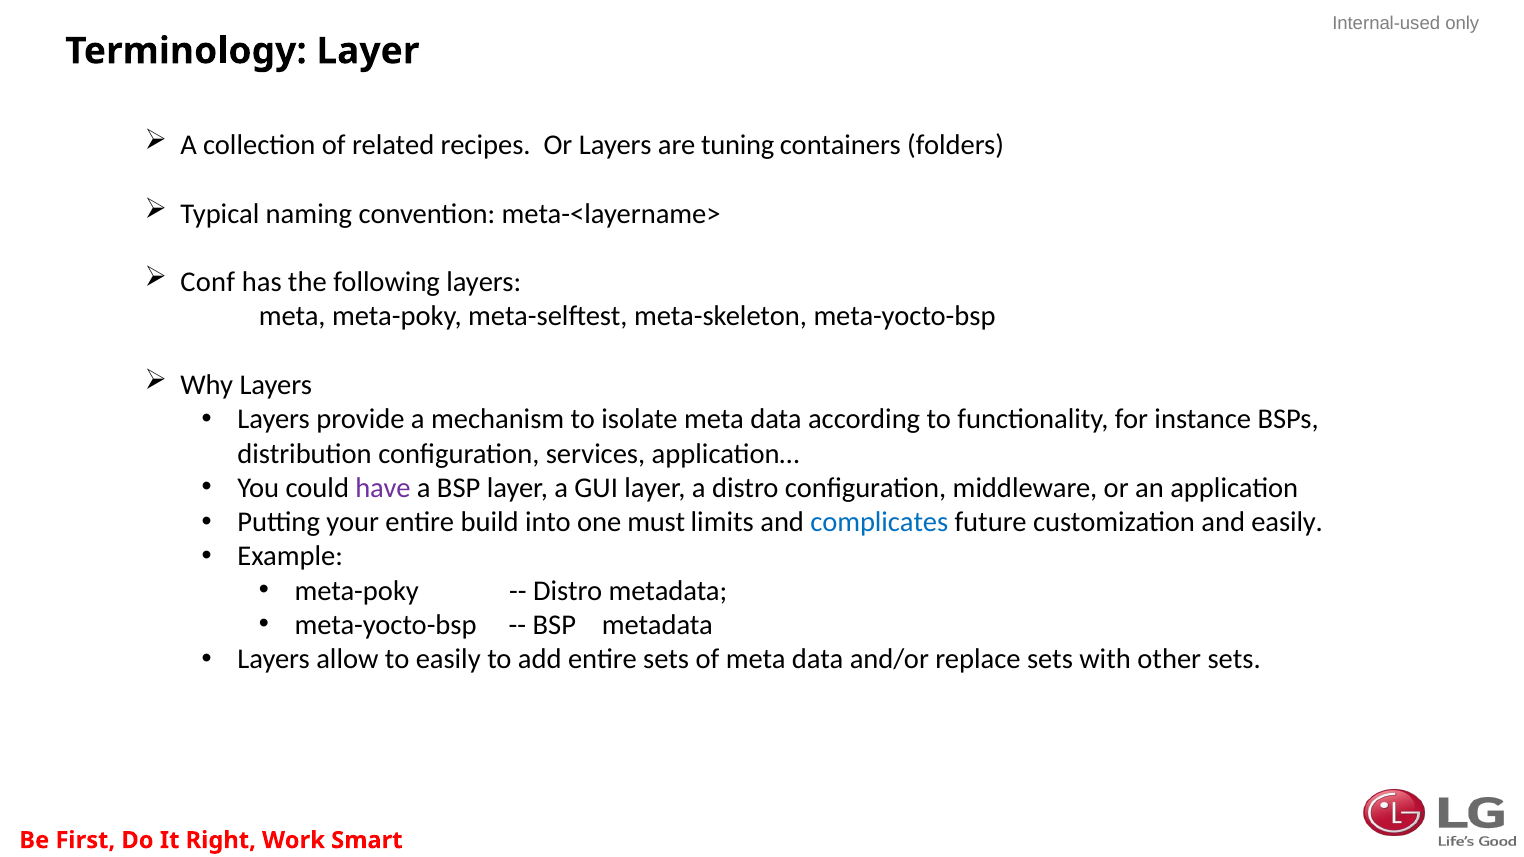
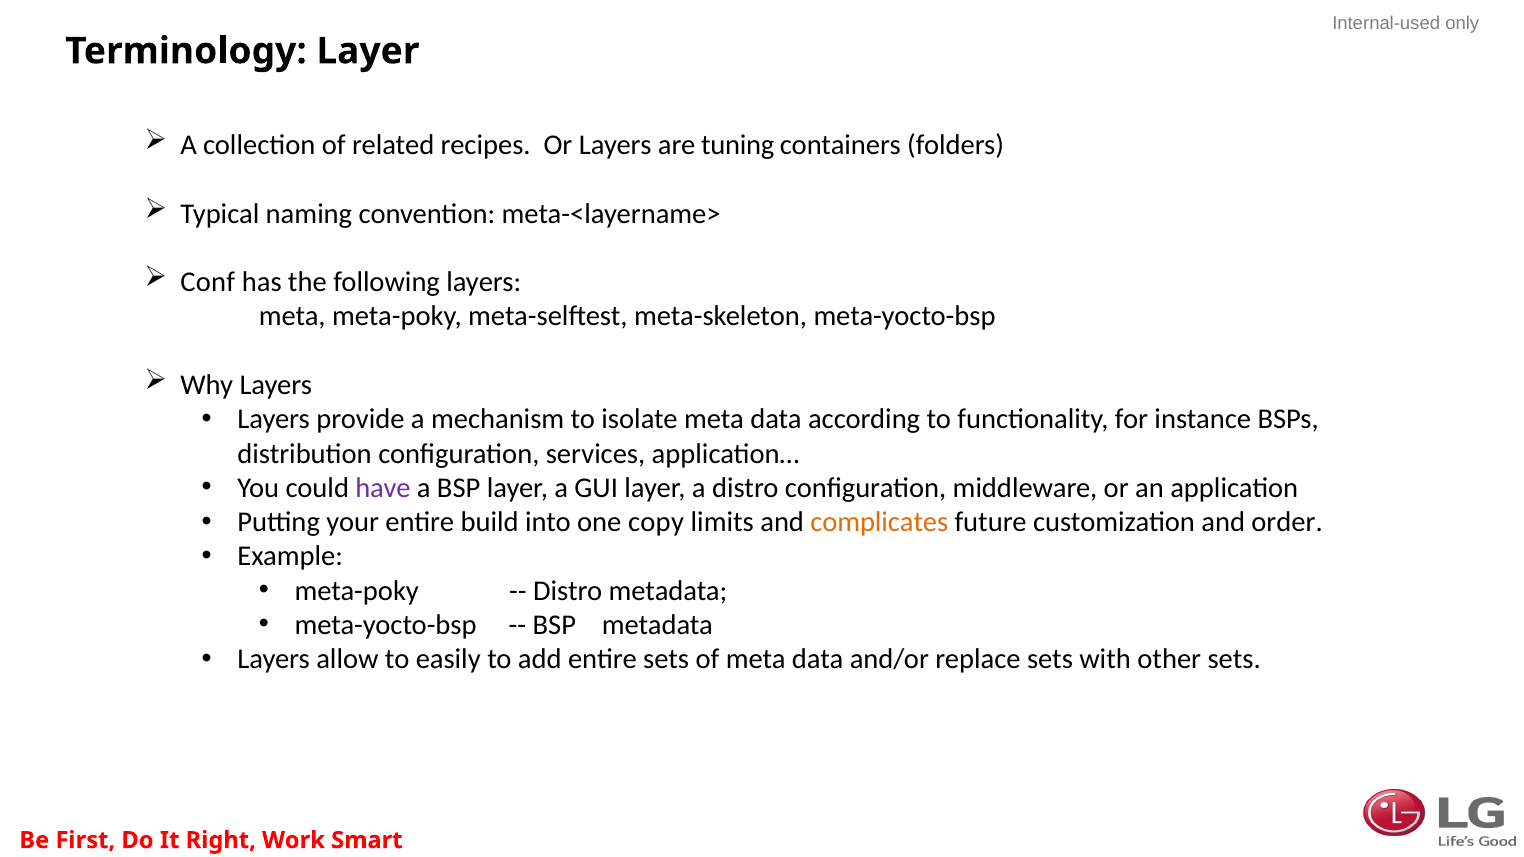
must: must -> copy (656, 522)
complicates colour: blue -> orange (879, 522)
and easily: easily -> order (1287, 522)
